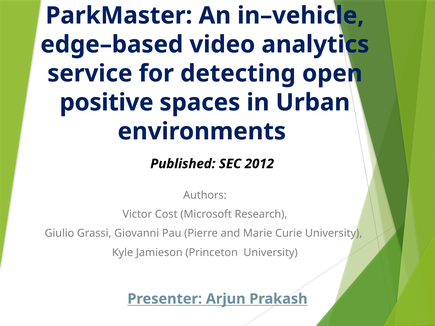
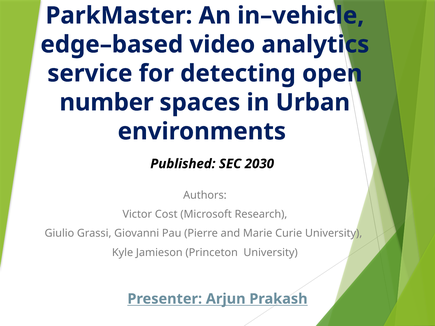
positive: positive -> number (107, 103)
2012: 2012 -> 2030 (259, 164)
